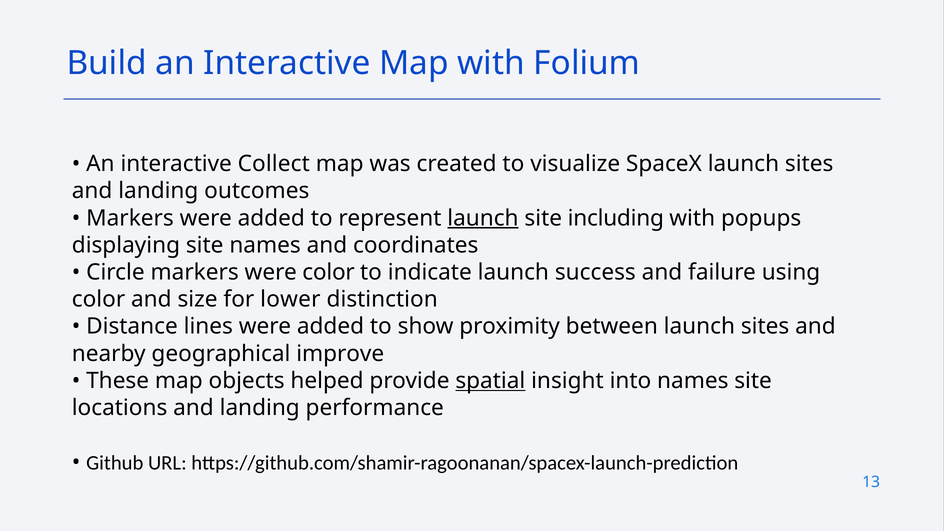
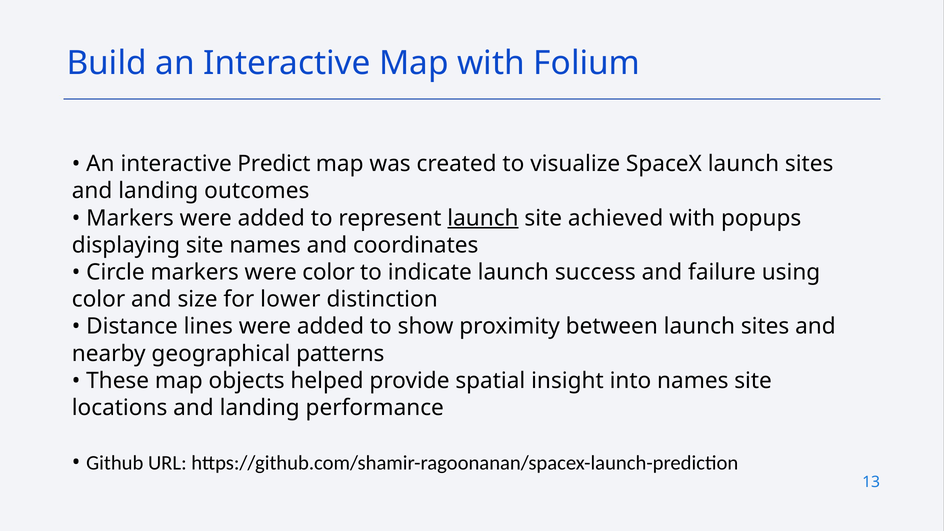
Collect: Collect -> Predict (274, 164)
including: including -> achieved (616, 218)
improve: improve -> patterns (340, 354)
spatial underline: present -> none (490, 381)
